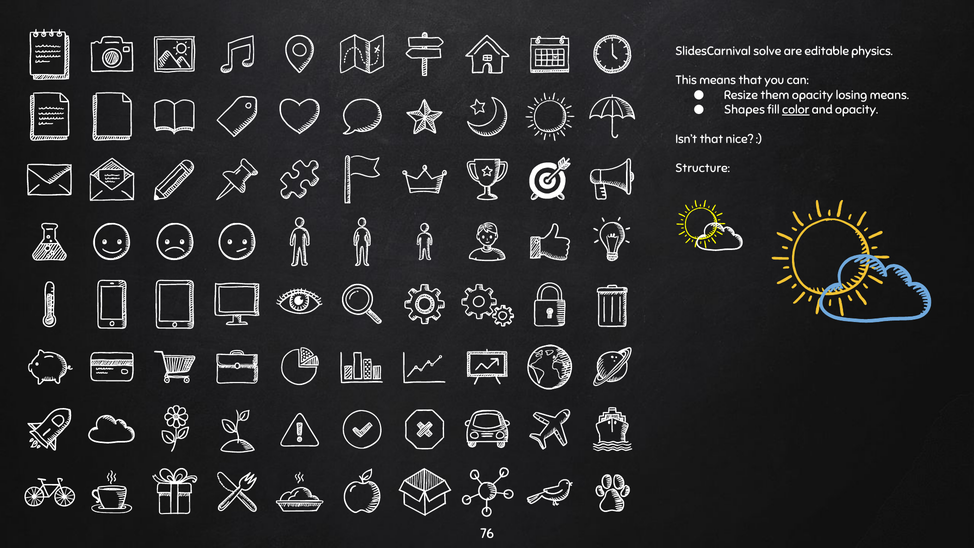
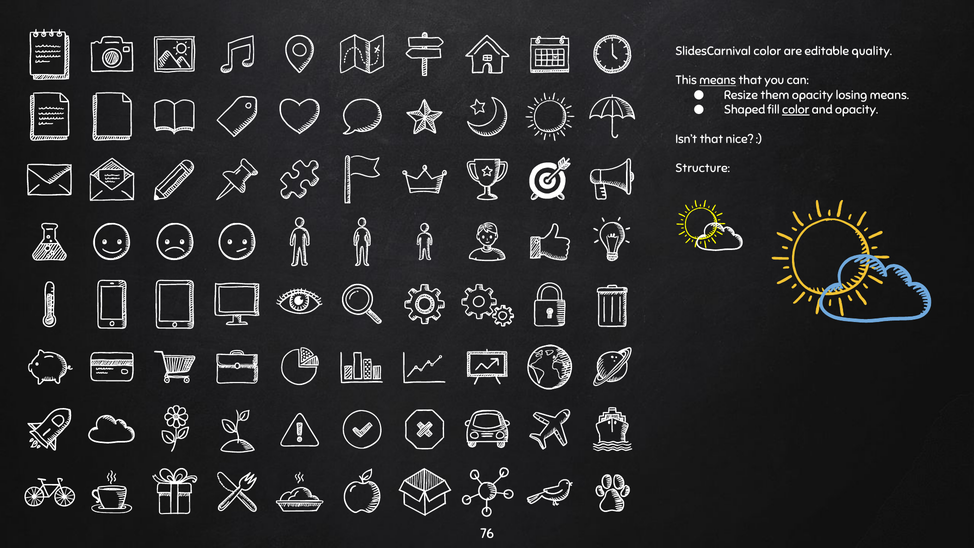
SlidesCarnival solve: solve -> color (767, 51)
physics: physics -> quality (872, 51)
means underline: none -> present (718, 80)
Shapes: Shapes -> Shaped (745, 110)
